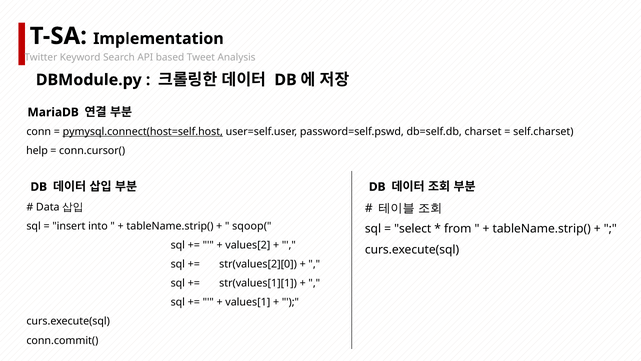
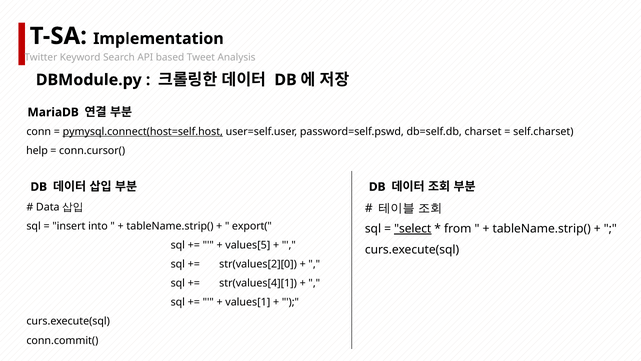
sqoop(: sqoop( -> export( (252, 226)
select underline: none -> present (413, 229)
values[2: values[2 -> values[5 (248, 245)
str(values[1][1: str(values[1][1 -> str(values[4][1 (258, 283)
